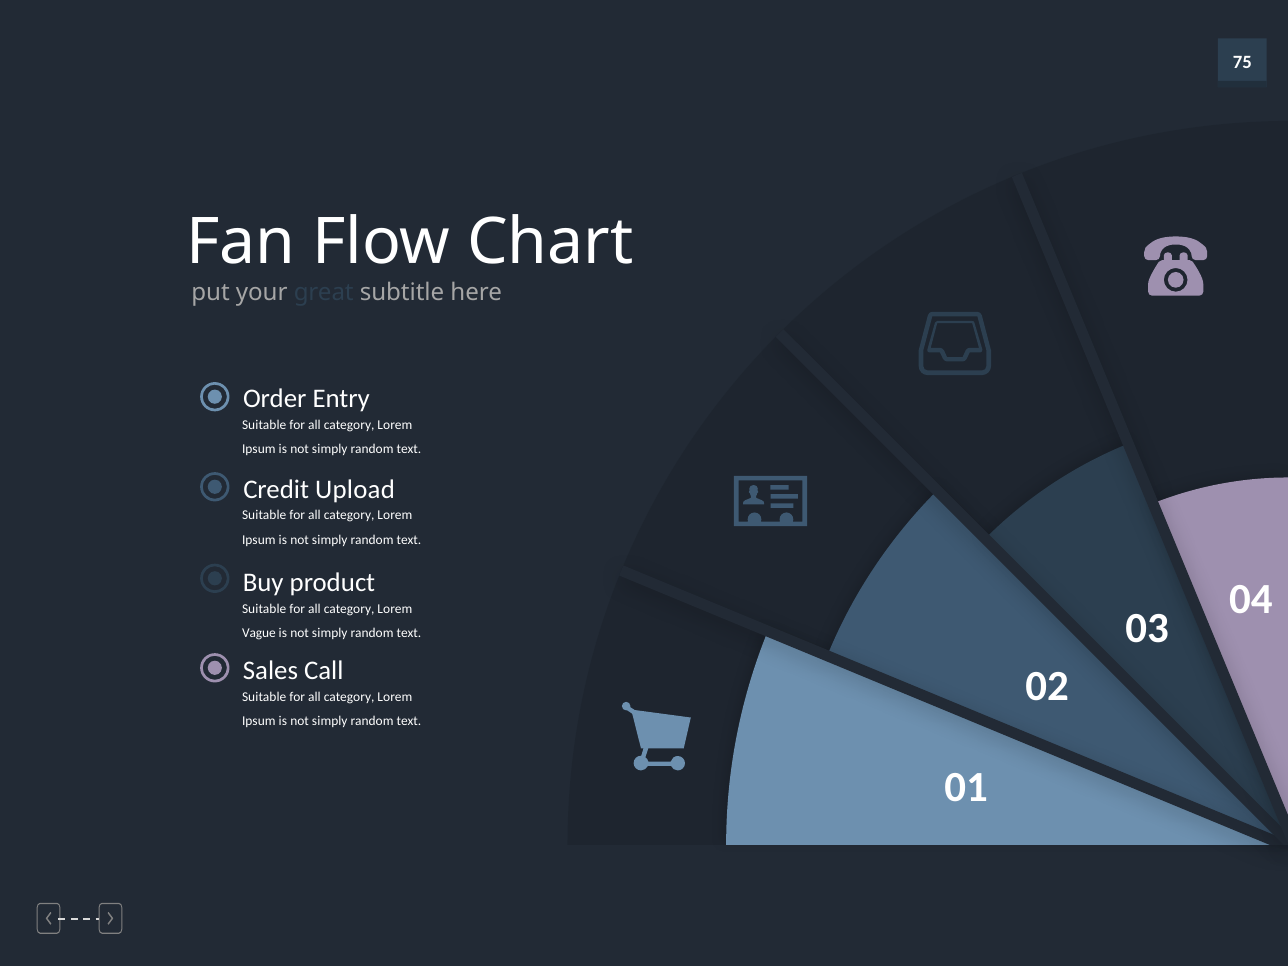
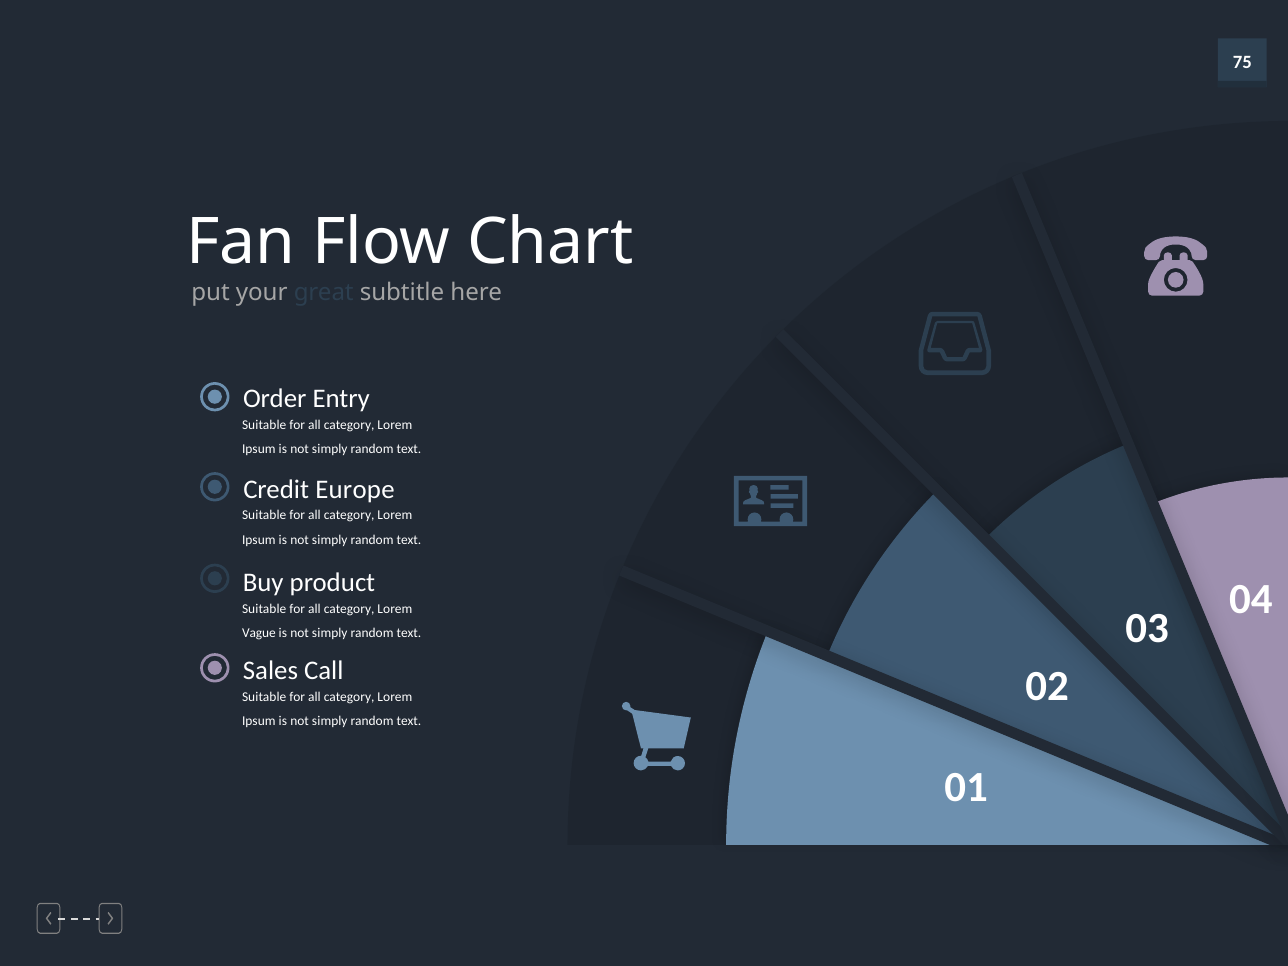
Upload: Upload -> Europe (355, 489)
